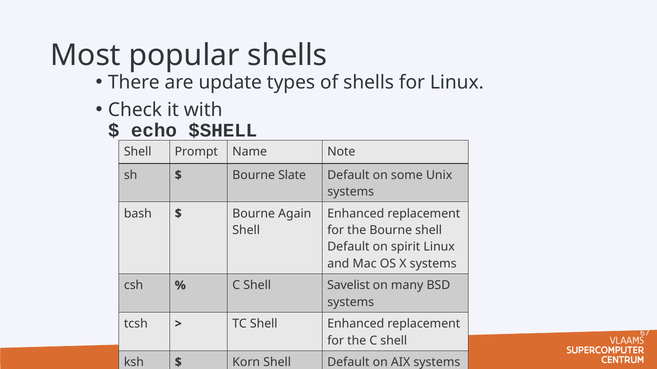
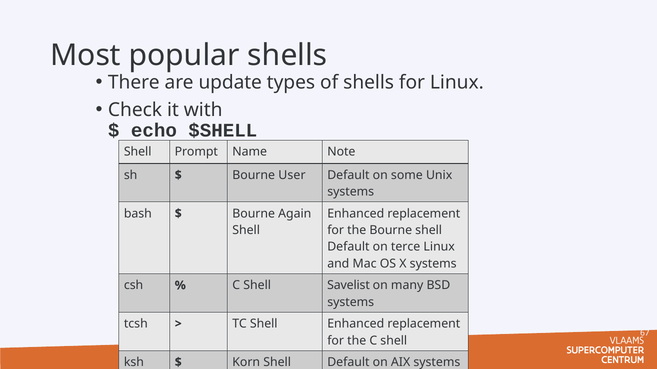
Slate: Slate -> User (292, 175)
spirit: spirit -> terce (406, 247)
